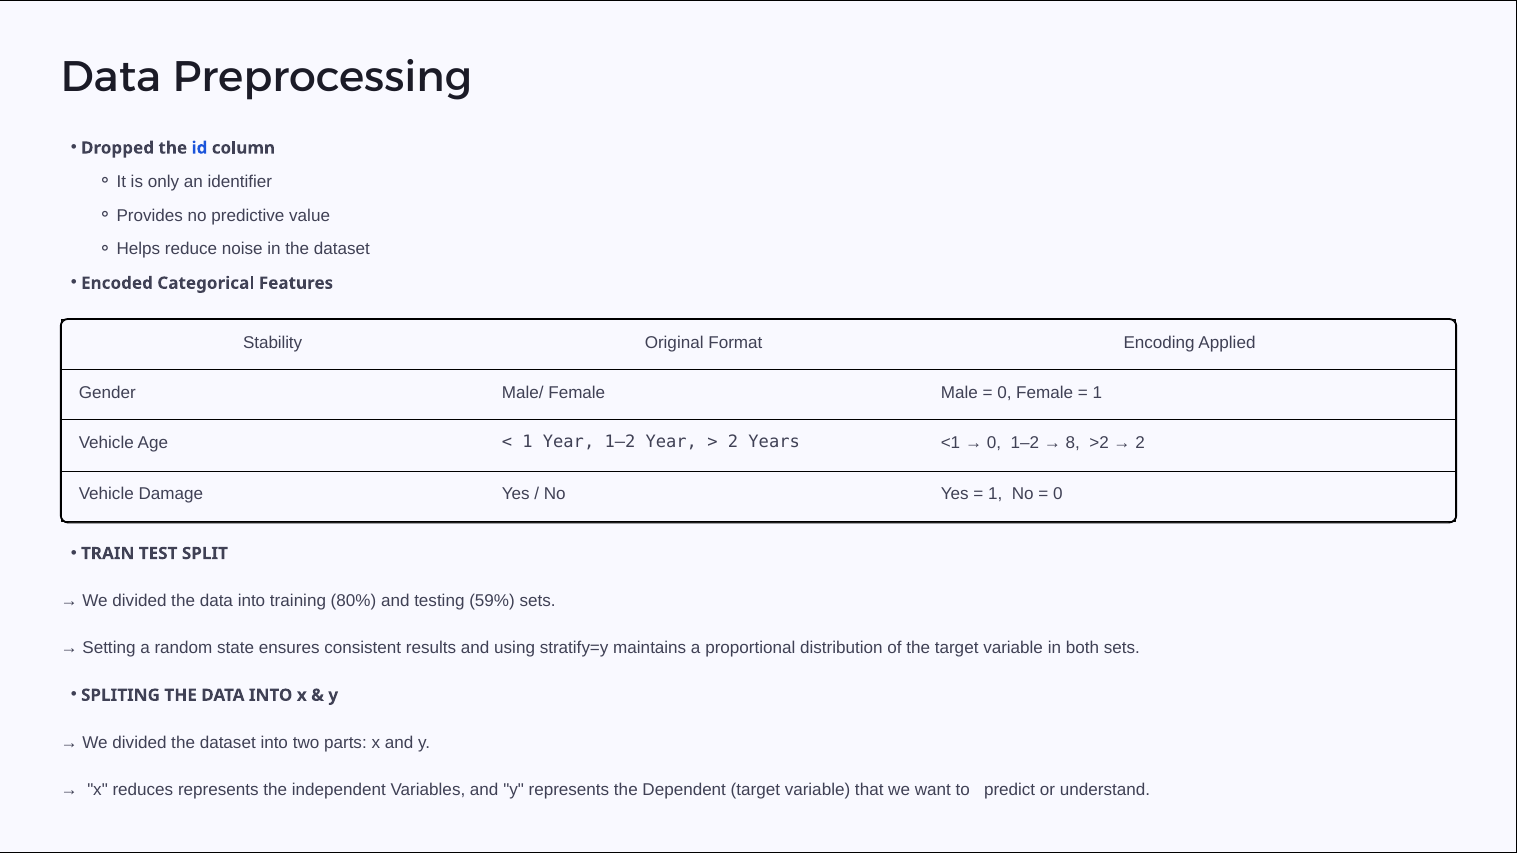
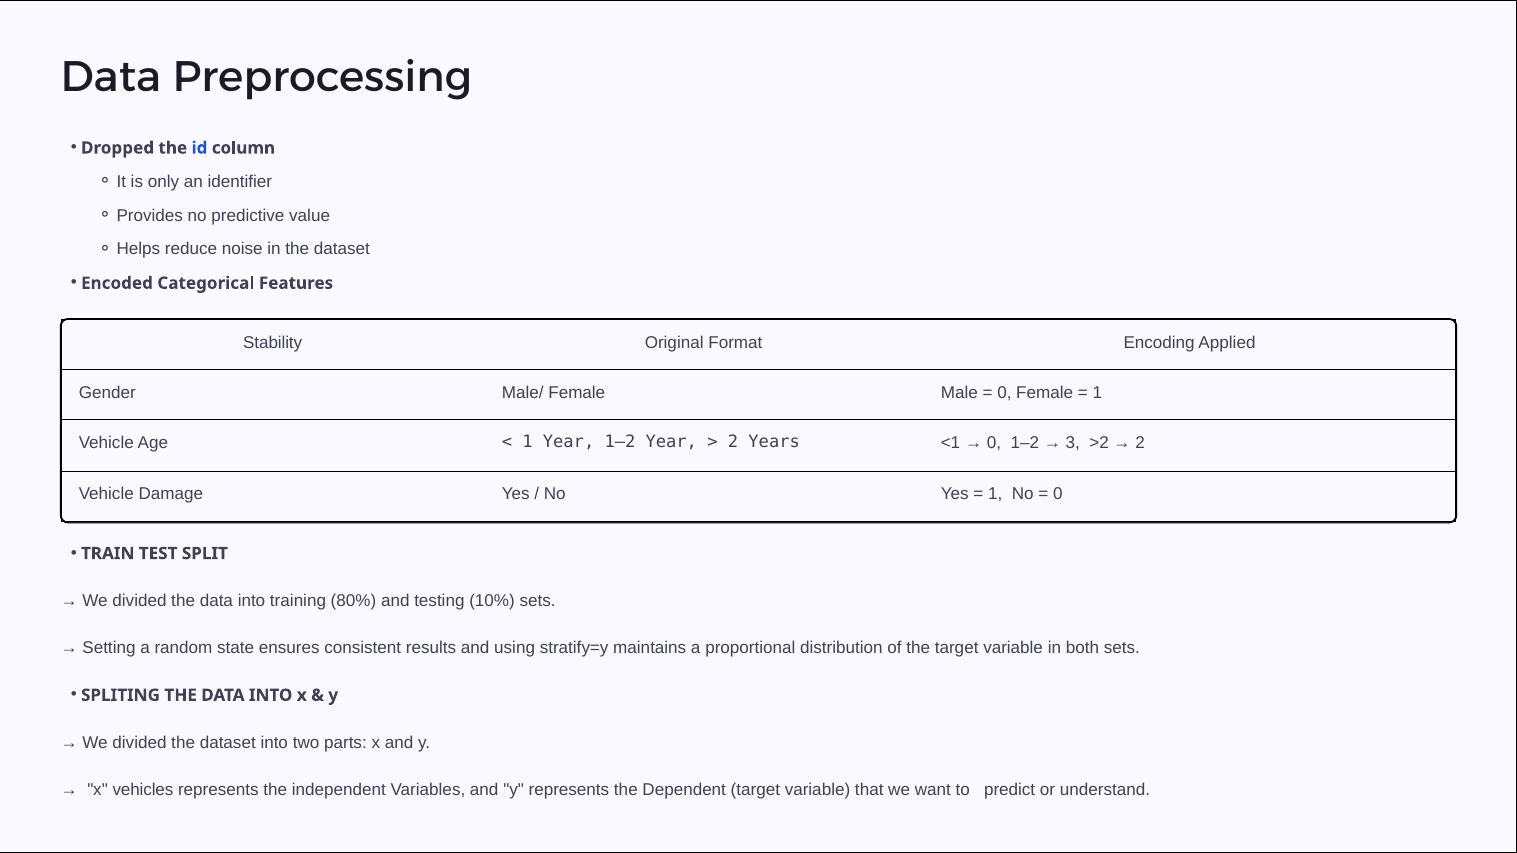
8: 8 -> 3 (1073, 443)
59%: 59% -> 10% (492, 601)
reduces: reduces -> vehicles (143, 790)
